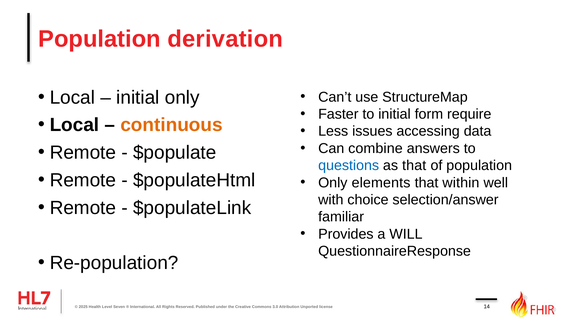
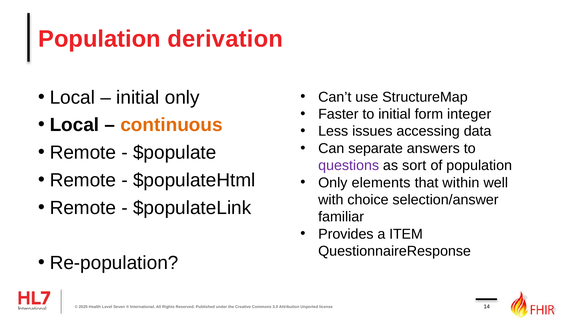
require: require -> integer (469, 114)
combine: combine -> separate (376, 148)
questions colour: blue -> purple (349, 165)
as that: that -> sort (414, 165)
WILL: WILL -> ITEM (406, 234)
